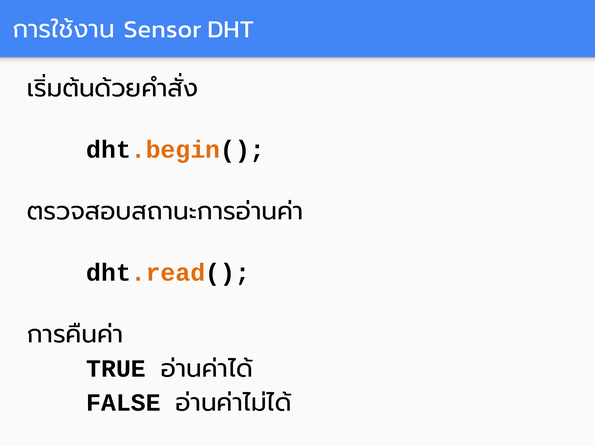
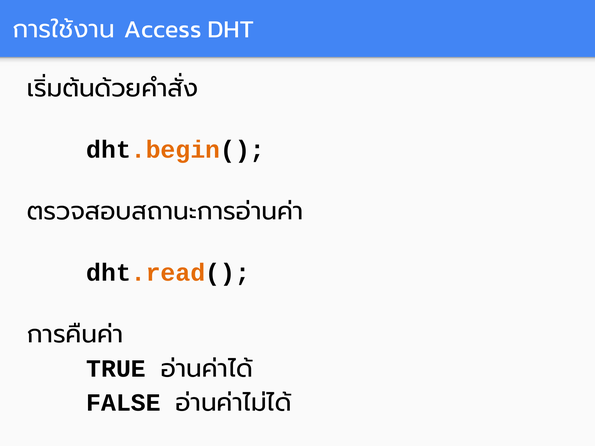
Sensor: Sensor -> Access (163, 29)
